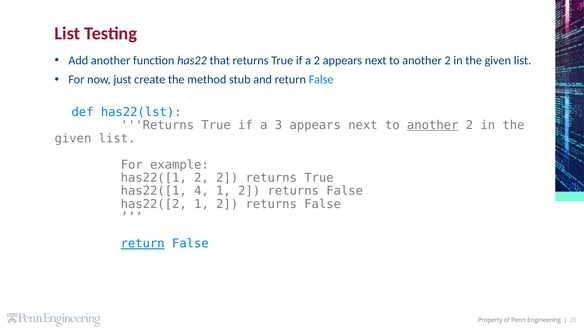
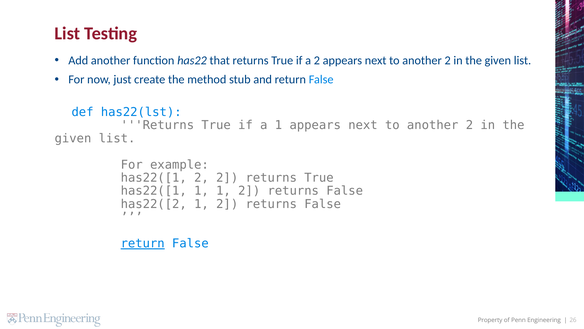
a 3: 3 -> 1 (278, 125)
another underline: present -> none (433, 125)
has22([1 4: 4 -> 1 (201, 191)
